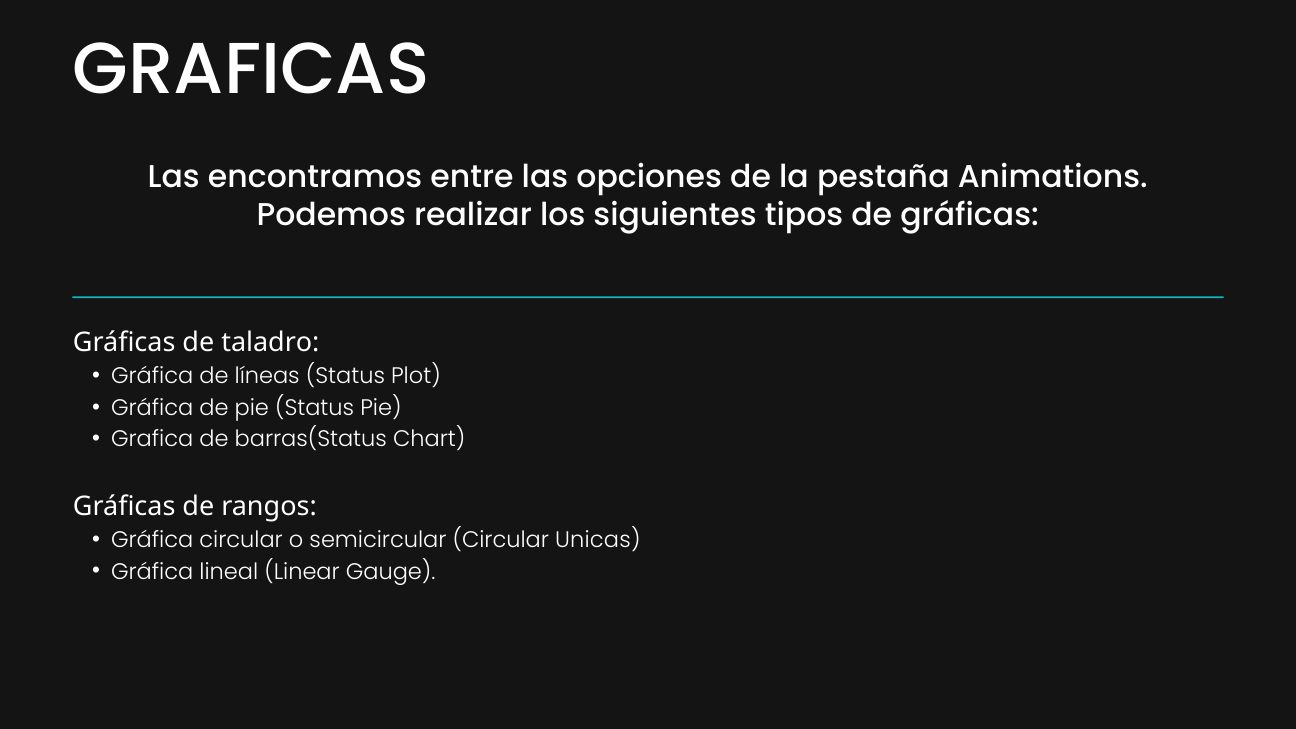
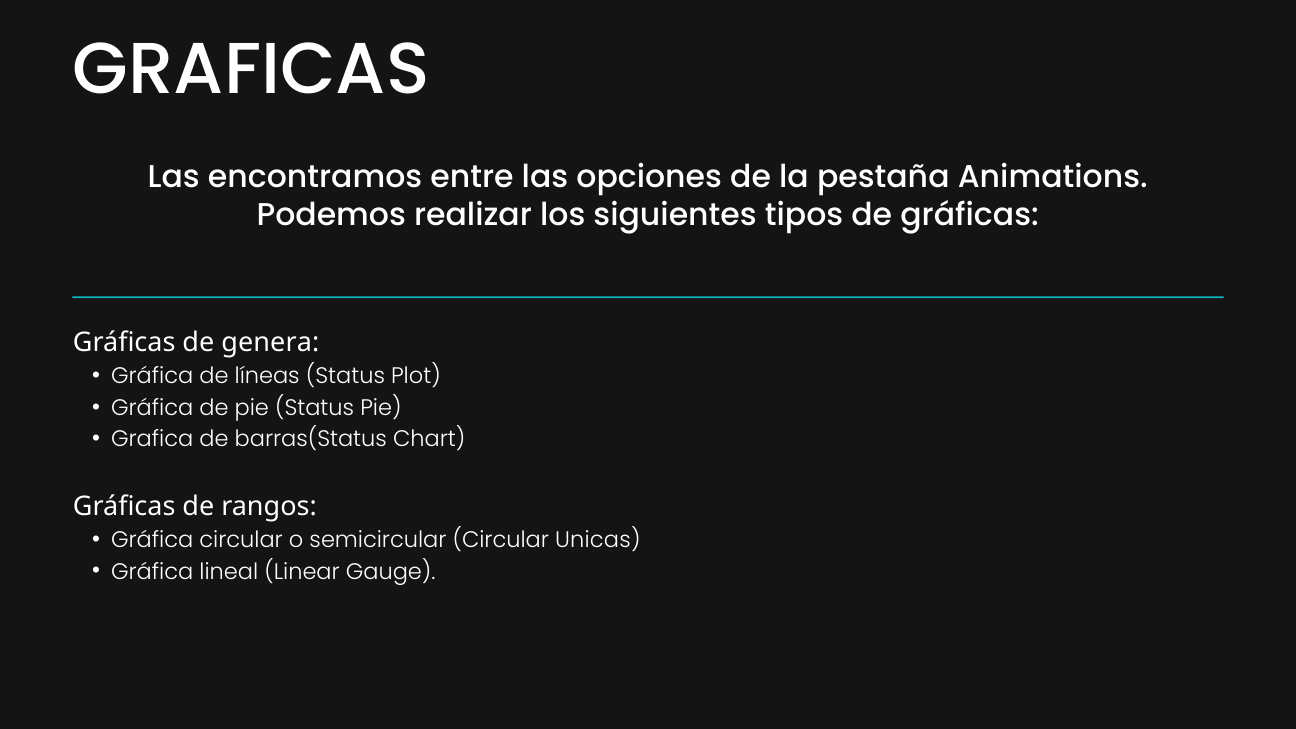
taladro: taladro -> genera (270, 343)
